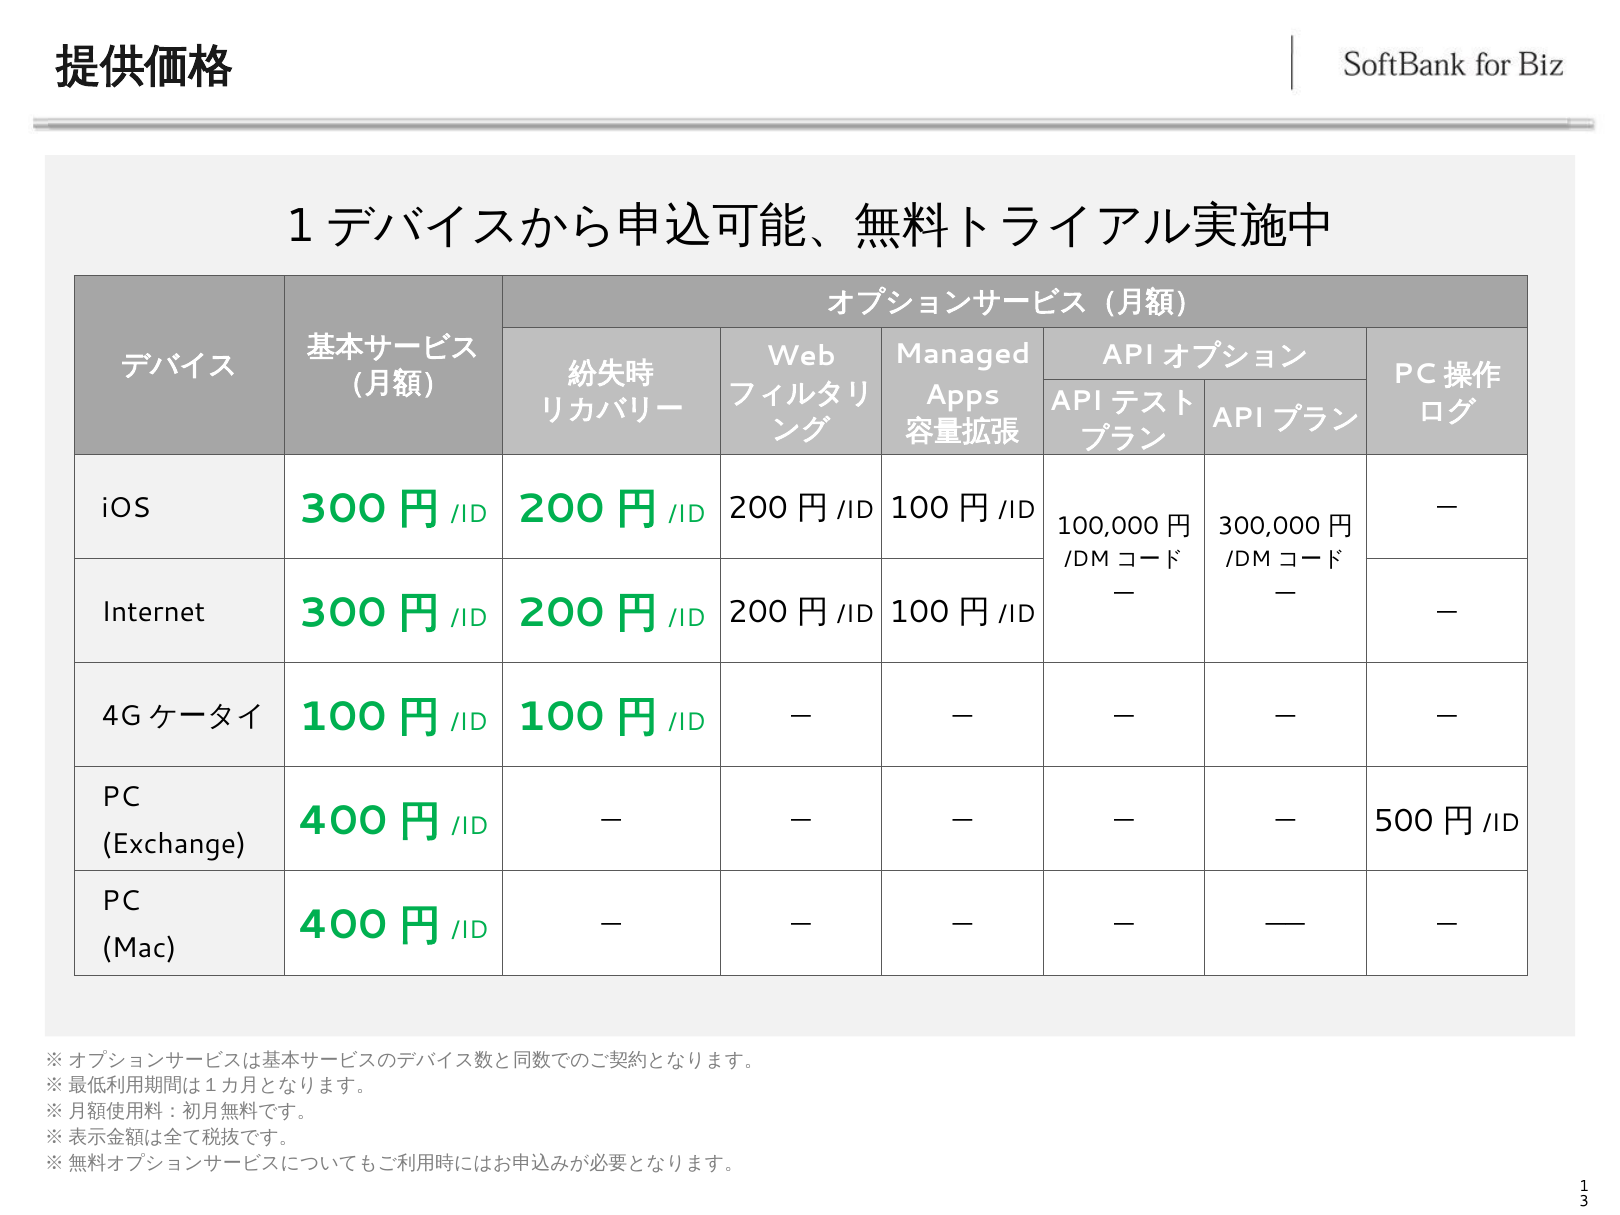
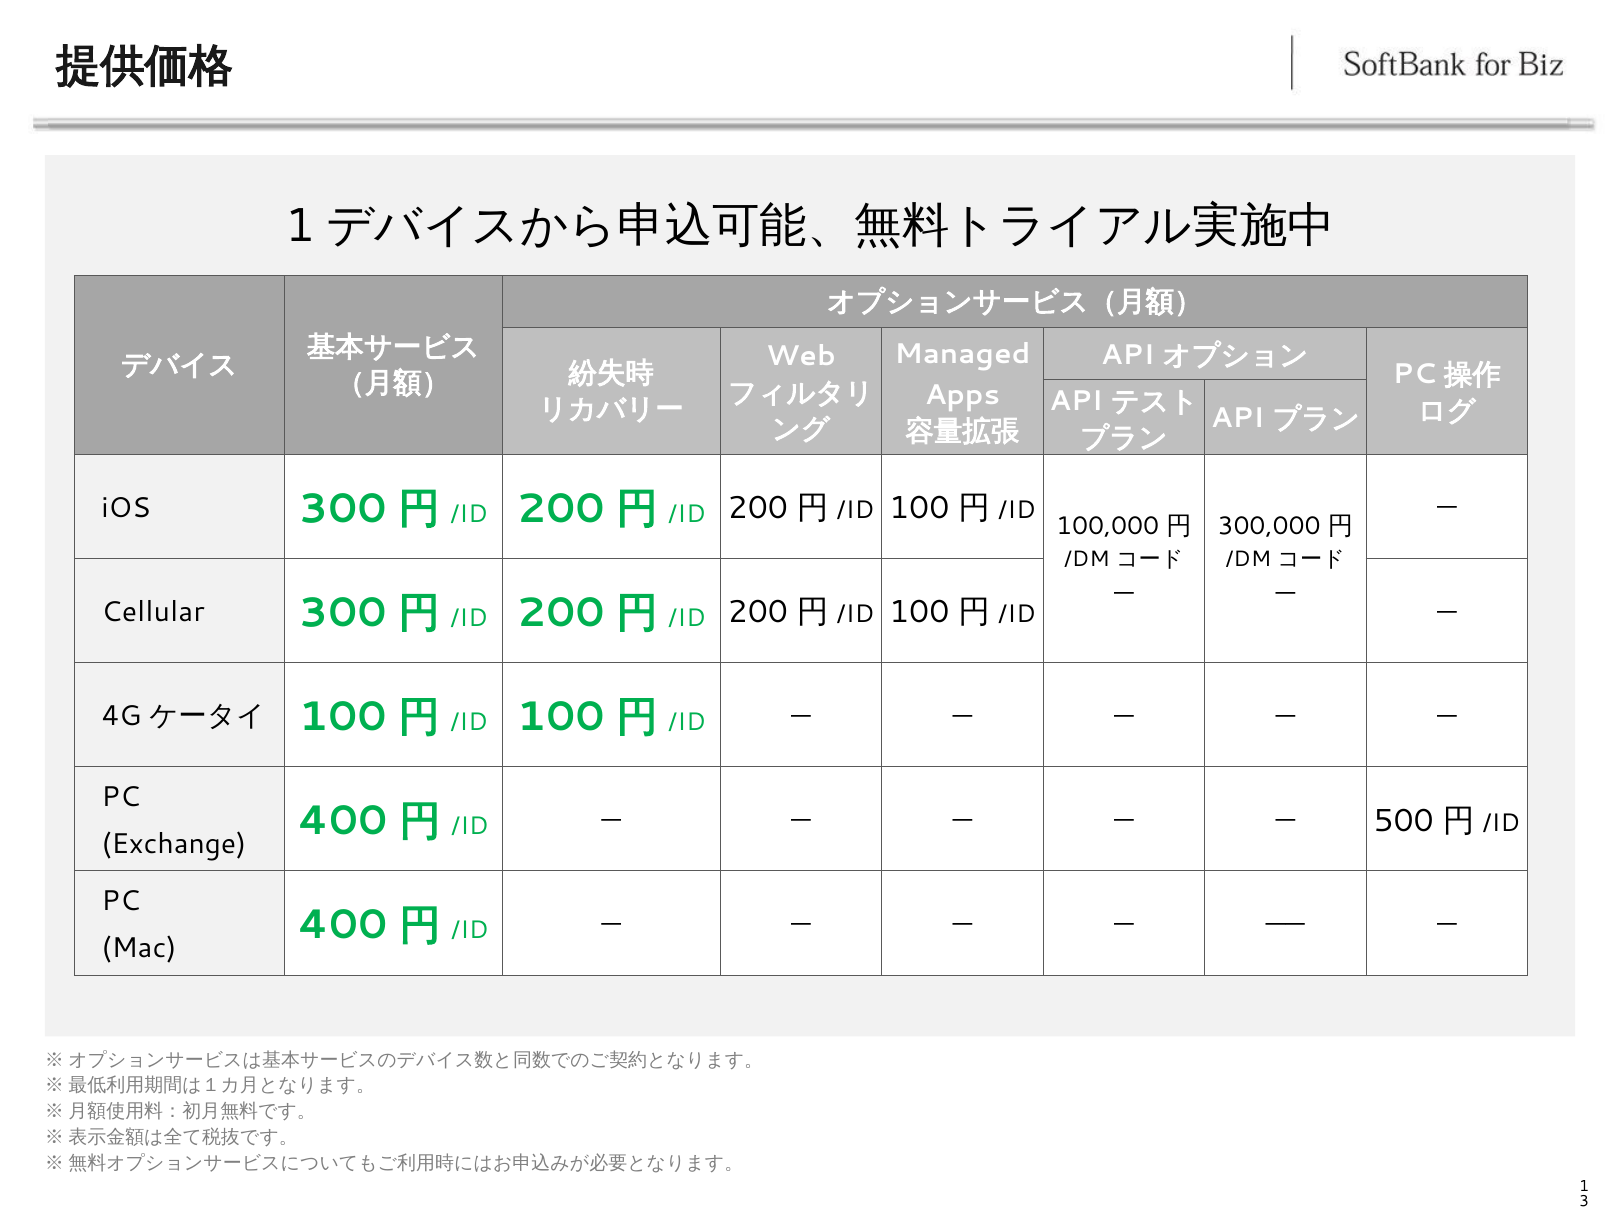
Internet: Internet -> Cellular (153, 612)
